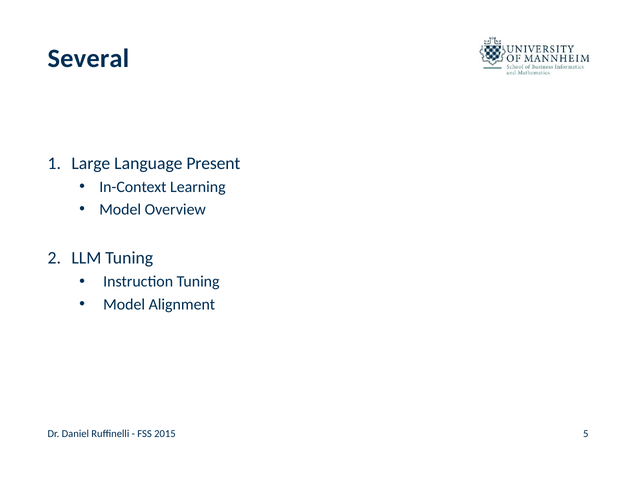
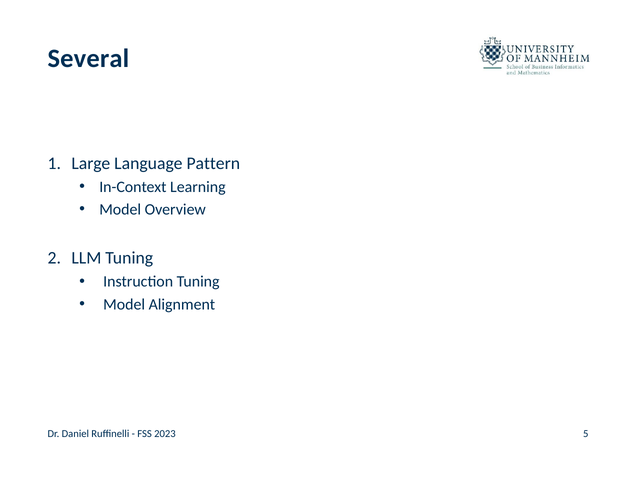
Present: Present -> Pattern (213, 163)
2015: 2015 -> 2023 (165, 434)
